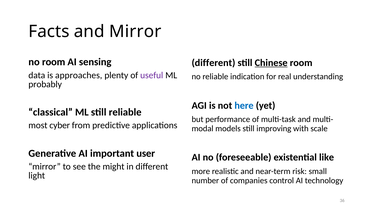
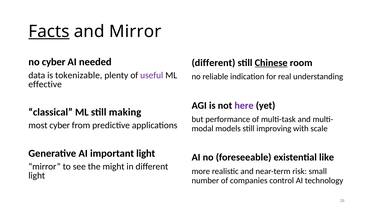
Facts underline: none -> present (49, 31)
no room: room -> cyber (54, 62)
sensing: sensing -> needed (95, 62)
approaches: approaches -> tokenizable (79, 75)
probably: probably -> effective (45, 84)
here colour: blue -> purple (244, 105)
still reliable: reliable -> making (125, 112)
important user: user -> light (146, 153)
